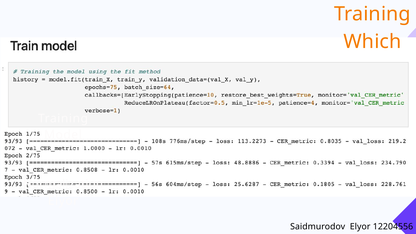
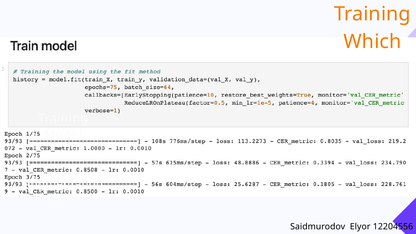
Normalization: Normalization -> Augmentation (63, 184)
